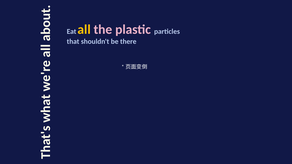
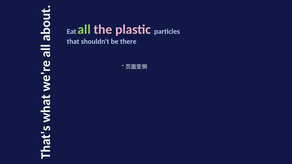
all colour: yellow -> light green (84, 30)
